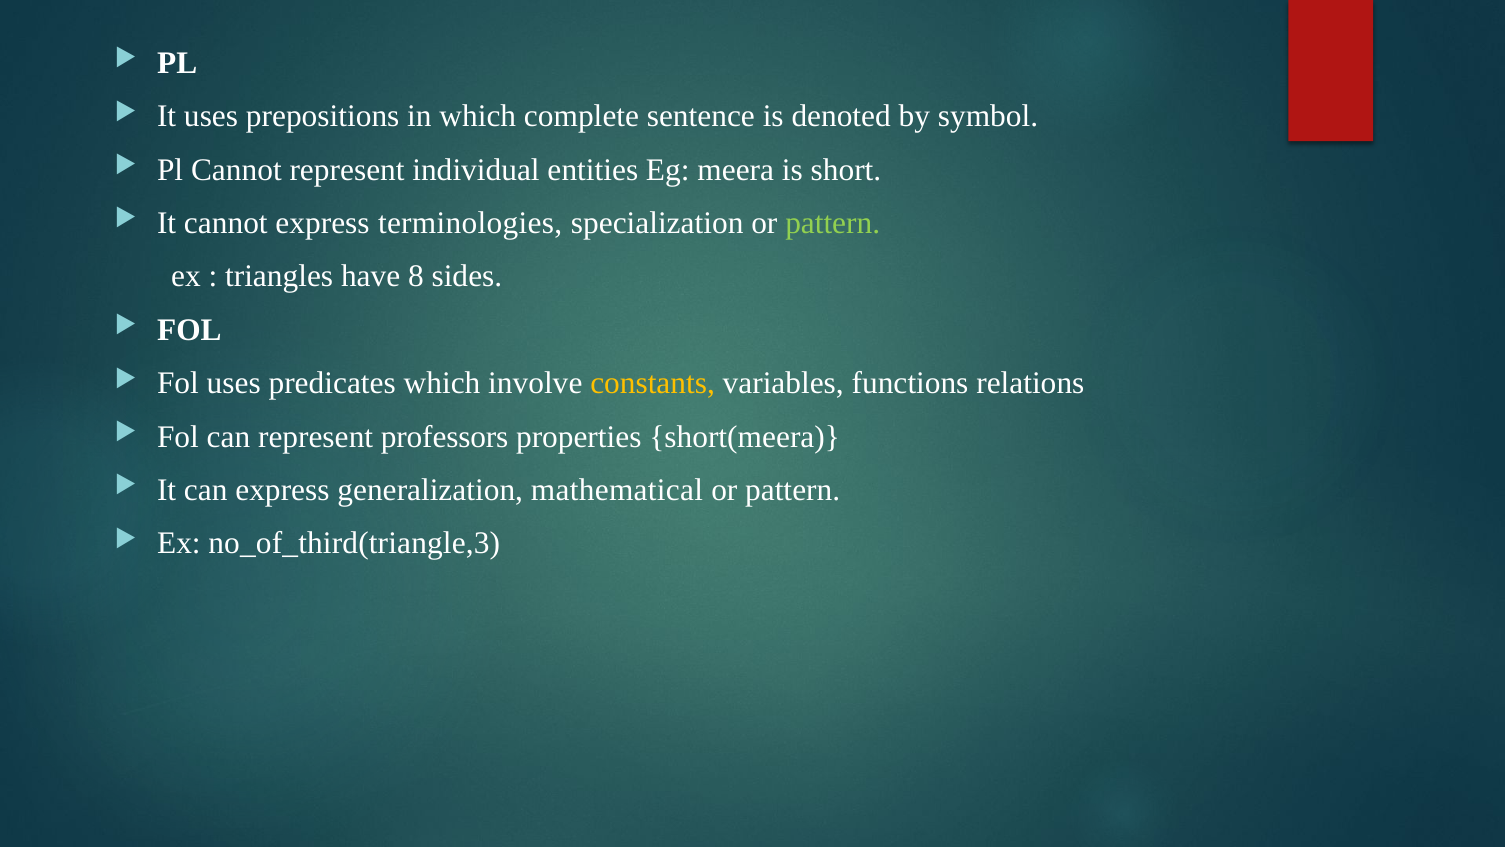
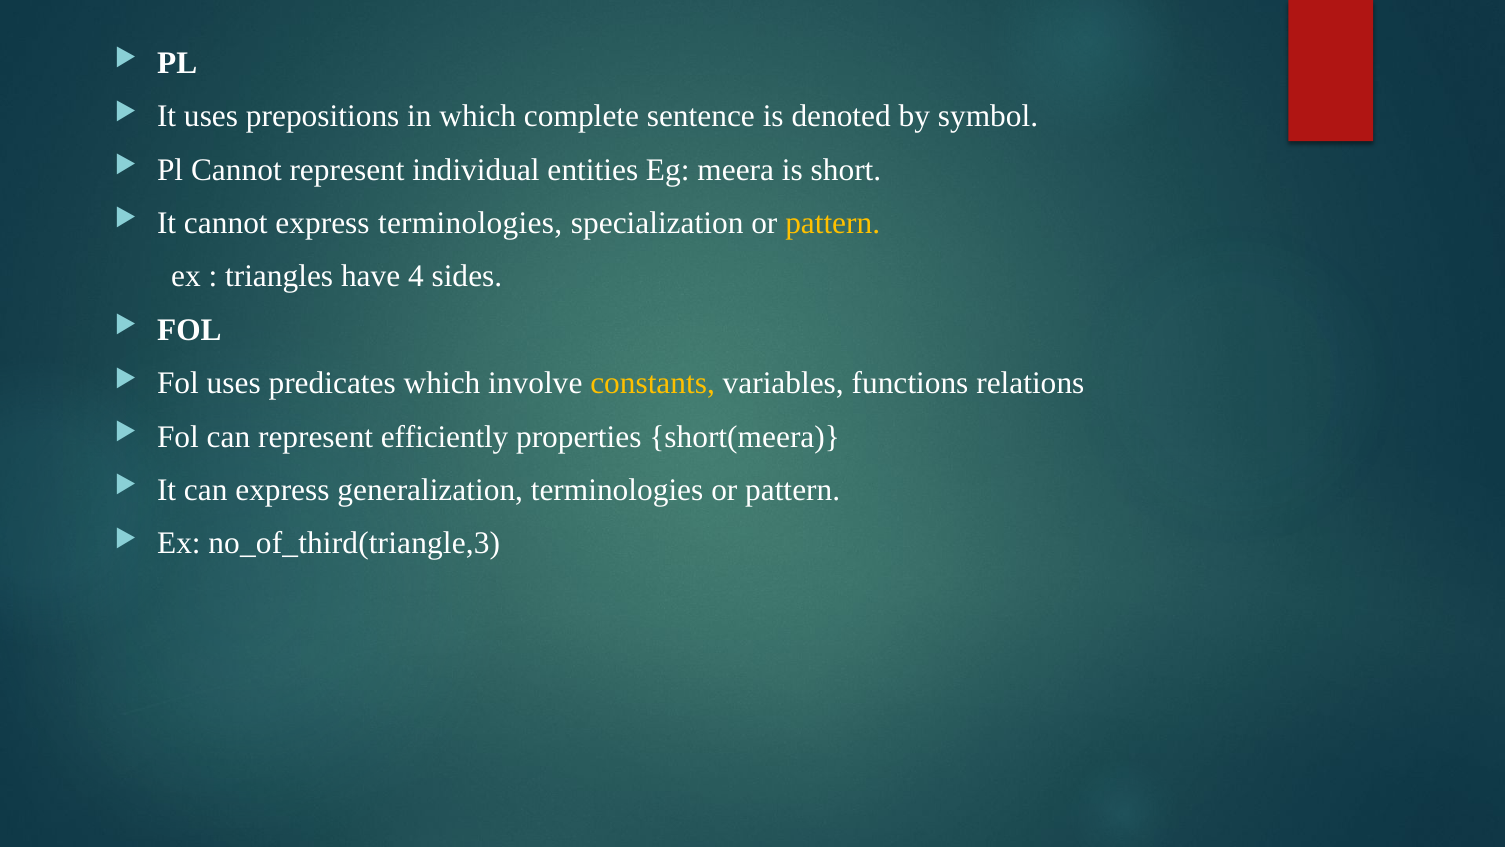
pattern colour: light green -> yellow (833, 223)
8: 8 -> 4 (416, 276)
professors: professors -> efficiently (445, 437)
generalization mathematical: mathematical -> terminologies (617, 490)
